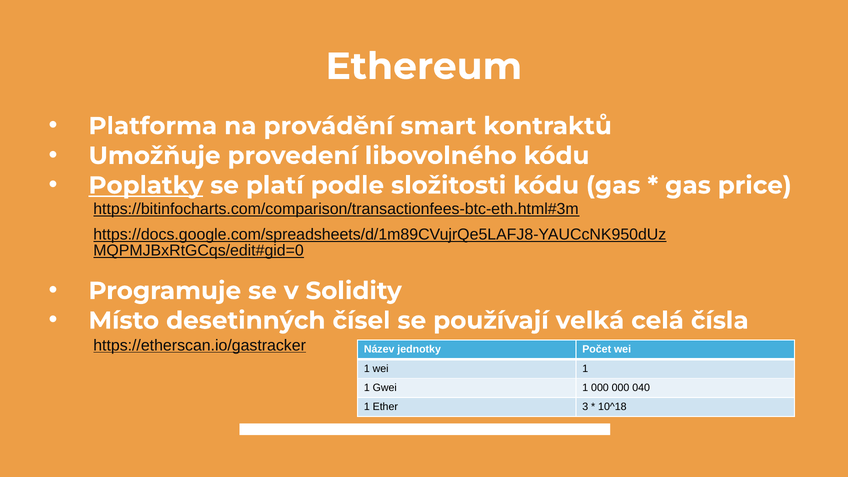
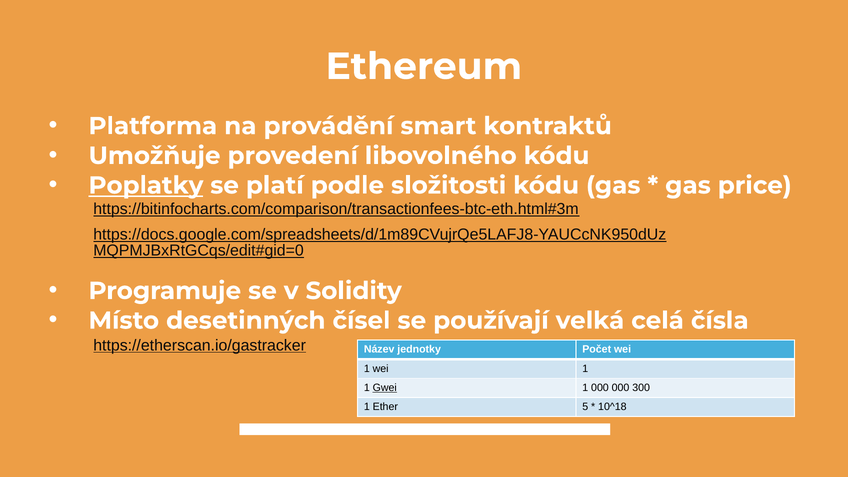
Gwei underline: none -> present (385, 388)
040: 040 -> 300 (641, 388)
3: 3 -> 5 (585, 407)
